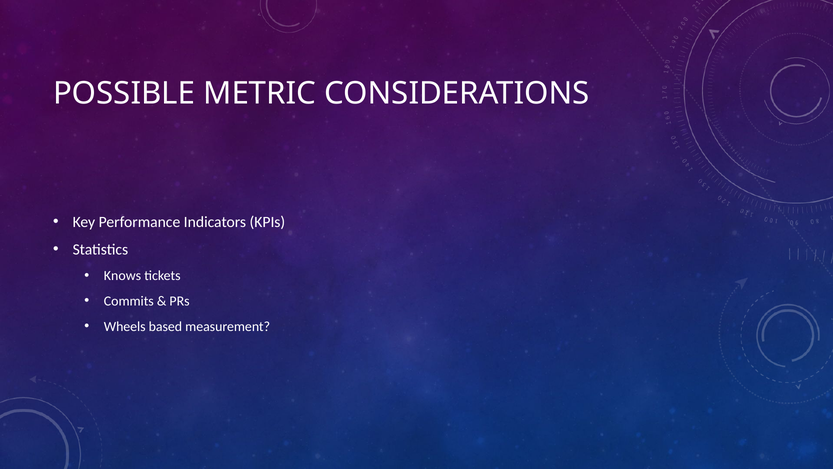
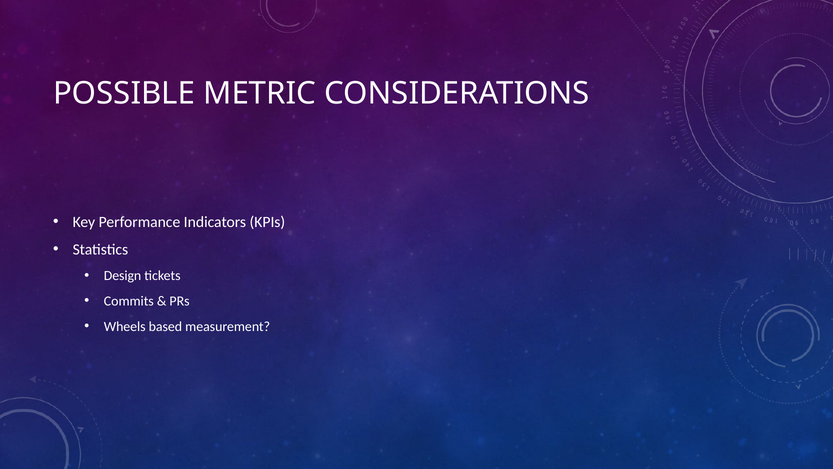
Knows: Knows -> Design (123, 276)
